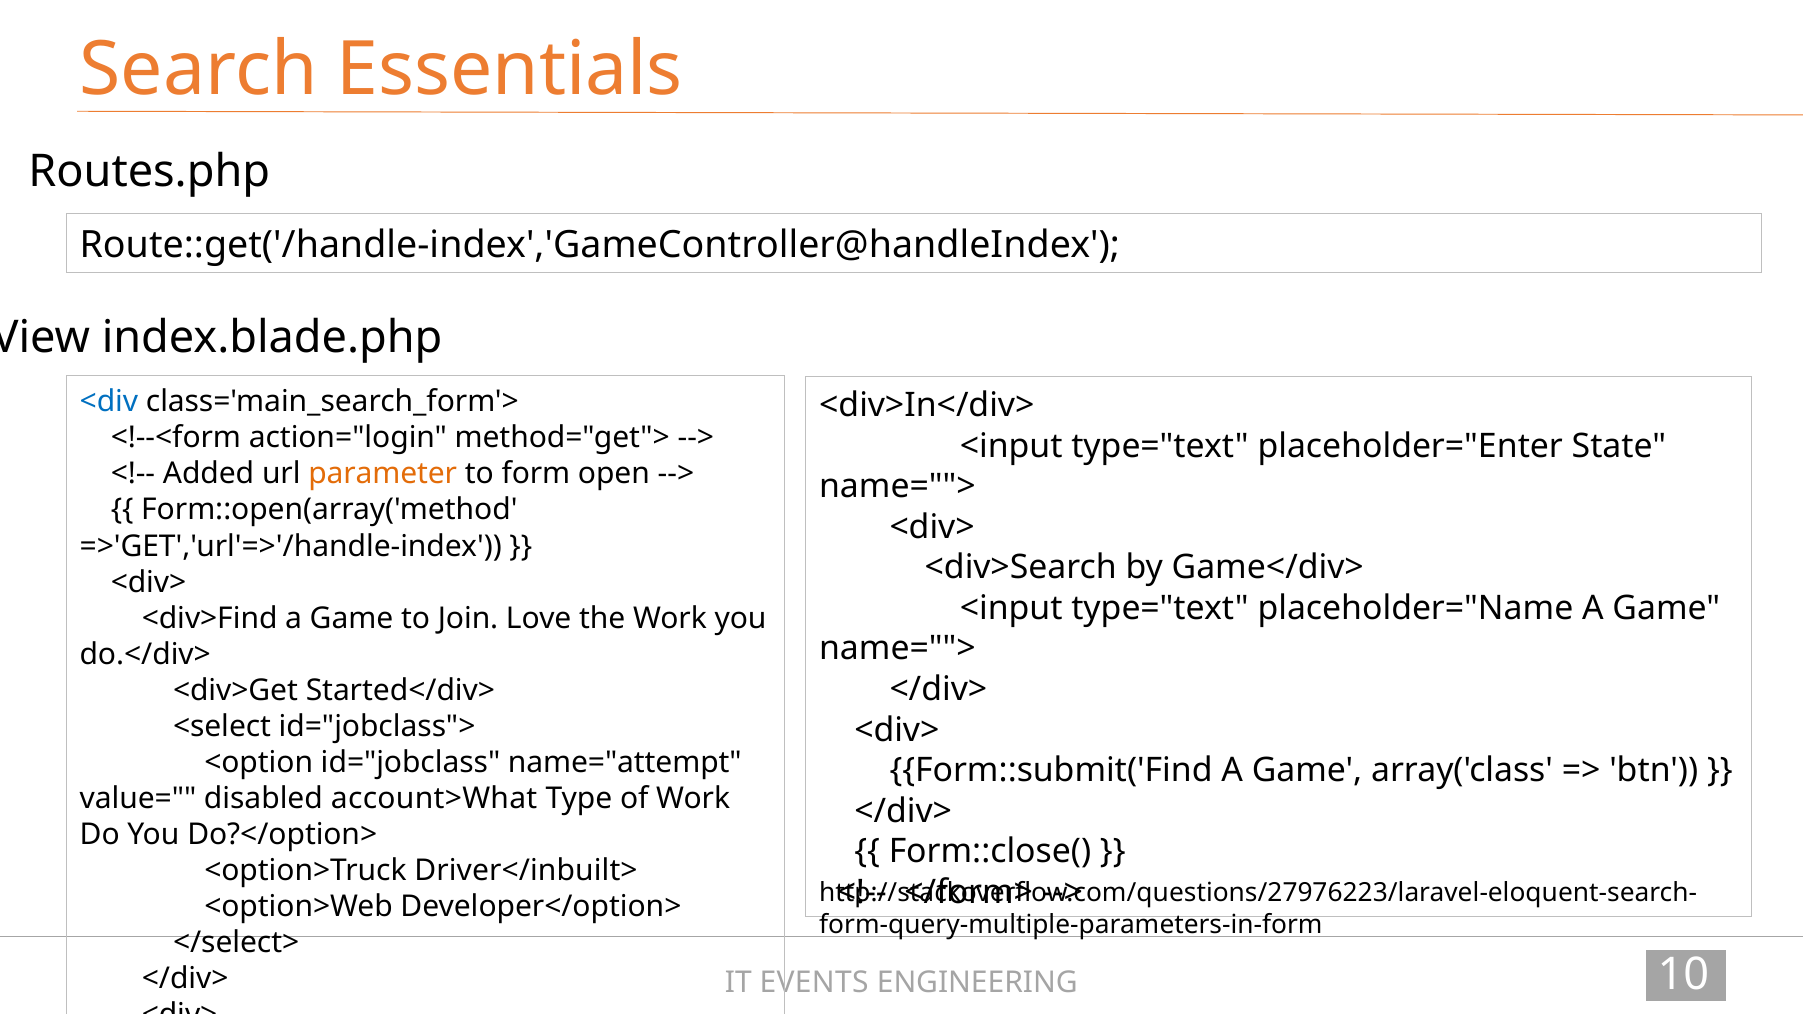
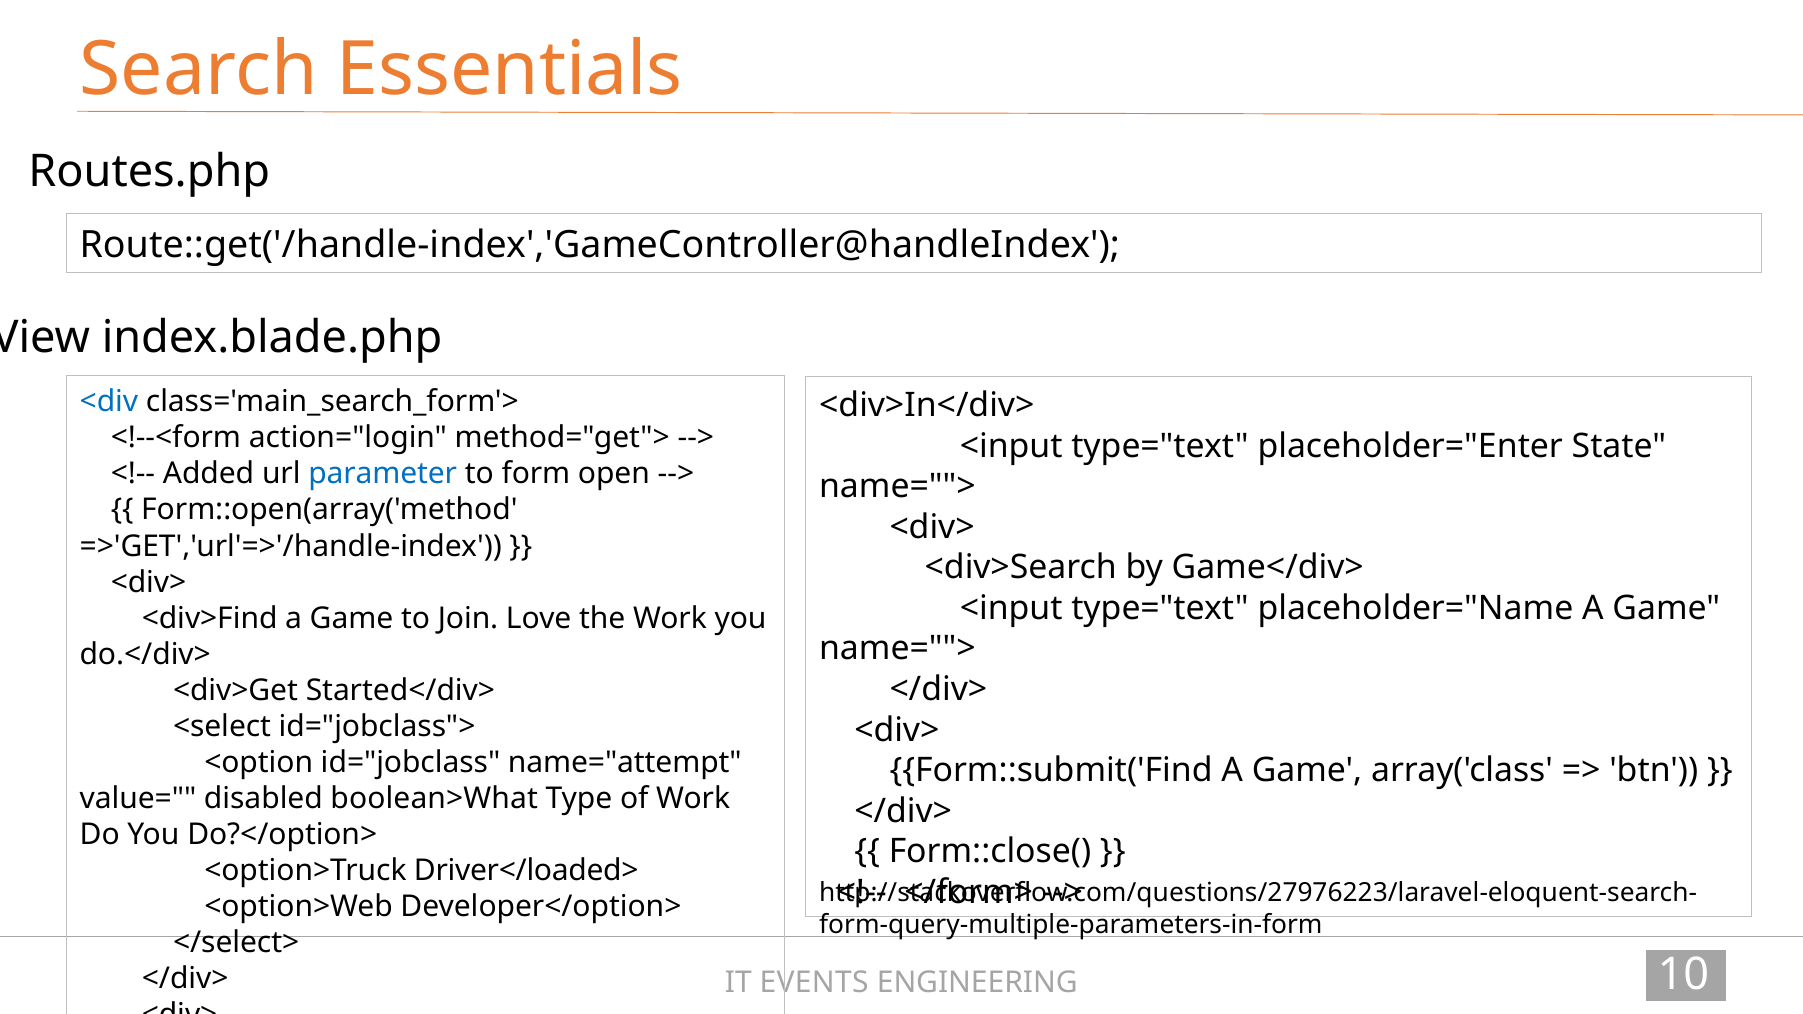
parameter colour: orange -> blue (383, 474)
account>What: account>What -> boolean>What (434, 799)
Driver</inbuilt>: Driver</inbuilt> -> Driver</loaded> (526, 871)
